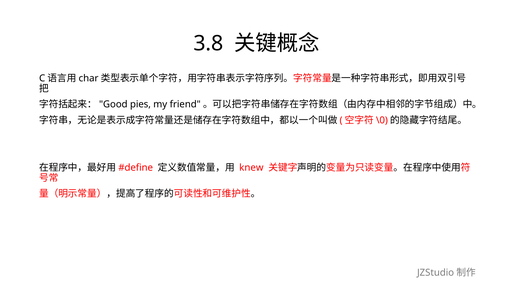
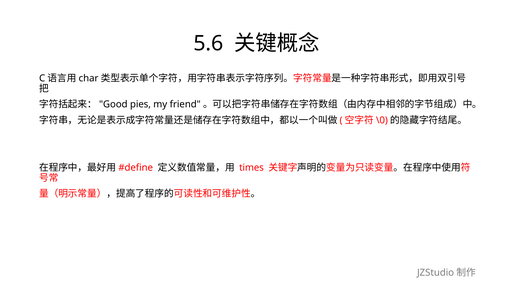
3.8: 3.8 -> 5.6 (208, 43)
knew: knew -> times (251, 167)
